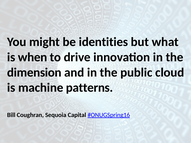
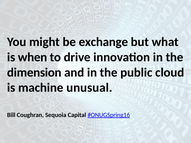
identities: identities -> exchange (103, 42)
patterns: patterns -> unusual (89, 88)
